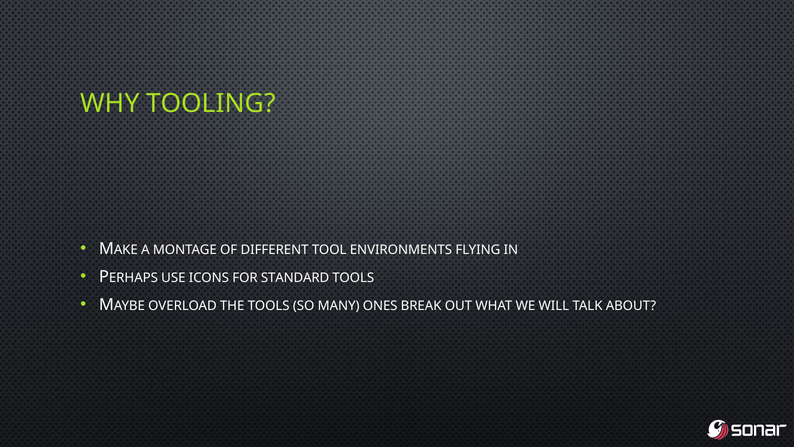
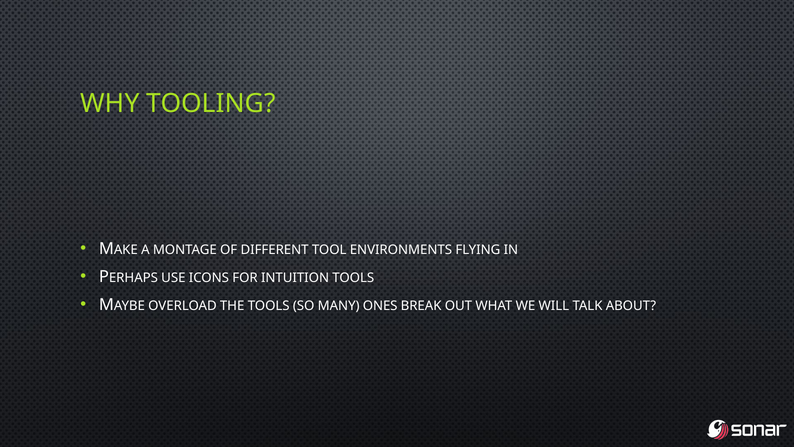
STANDARD: STANDARD -> INTUITION (295, 278)
